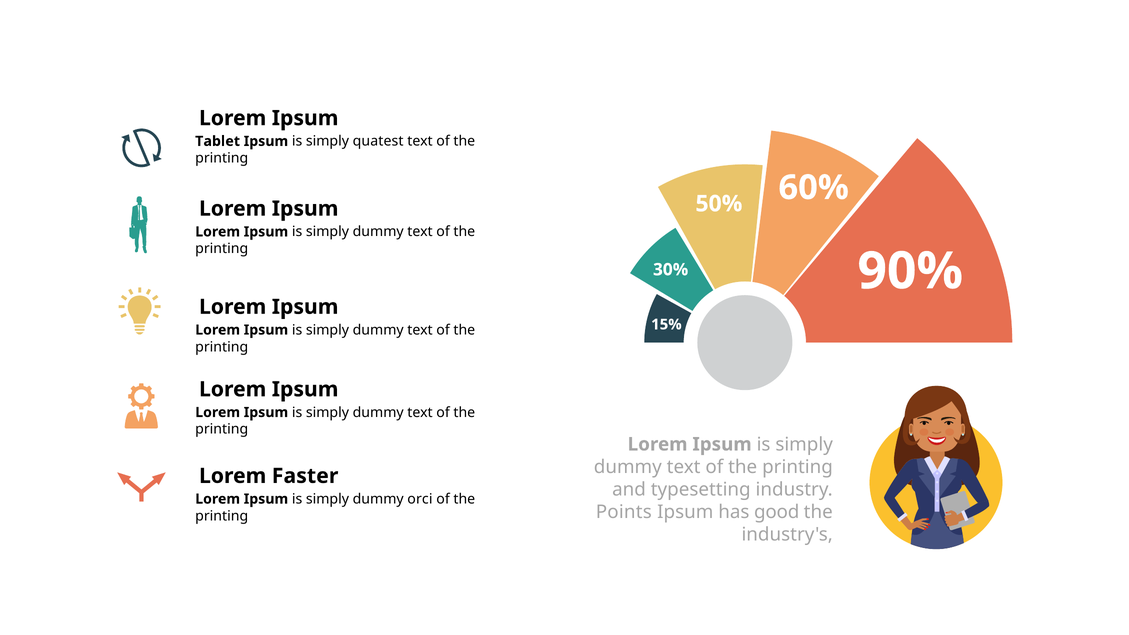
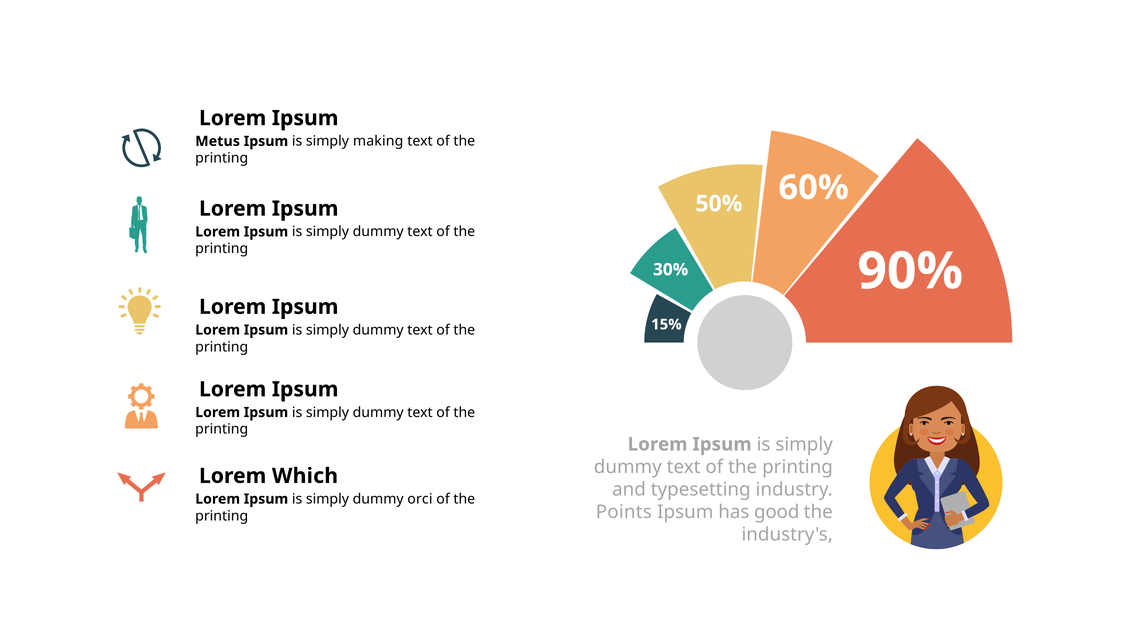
Tablet: Tablet -> Metus (218, 141)
quatest: quatest -> making (378, 141)
Faster: Faster -> Which (305, 476)
